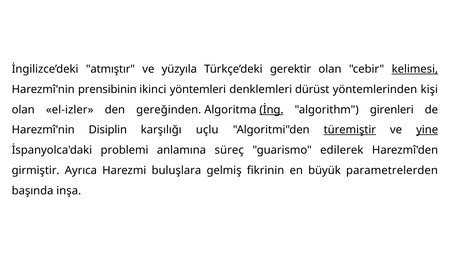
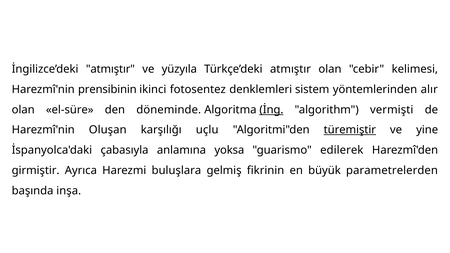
Türkçe’deki gerektir: gerektir -> atmıştır (291, 69)
kelimesi underline: present -> none (415, 69)
yöntemleri: yöntemleri -> fotosentez (198, 89)
dürüst: dürüst -> sistem (312, 89)
kişi: kişi -> alır (429, 89)
el-izler: el-izler -> el-süre (70, 110)
gereğinden: gereğinden -> döneminde (169, 110)
girenleri: girenleri -> vermişti (392, 110)
Disiplin: Disiplin -> Oluşan (108, 130)
yine underline: present -> none (427, 130)
problemi: problemi -> çabasıyla (125, 150)
süreç: süreç -> yoksa (229, 150)
